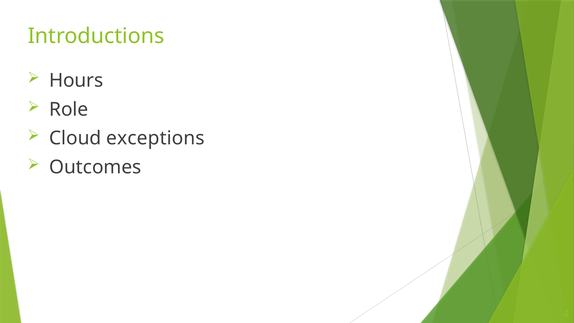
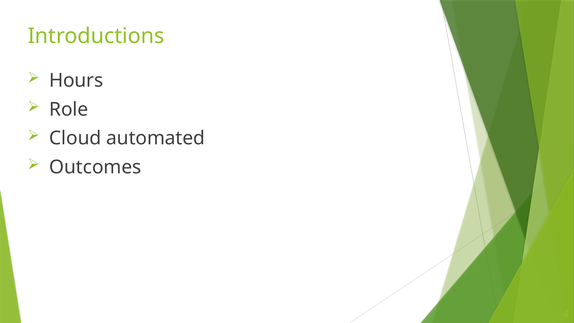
exceptions: exceptions -> automated (156, 138)
